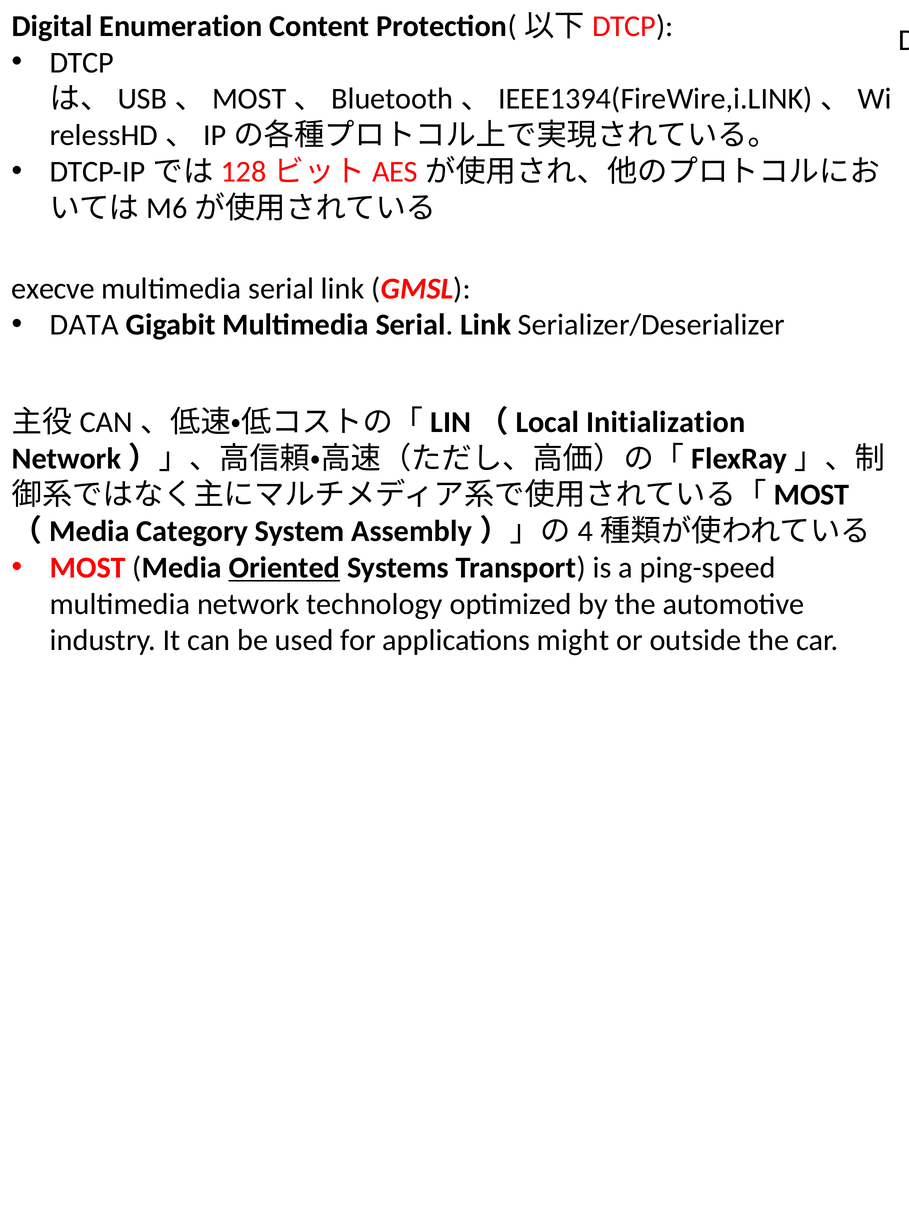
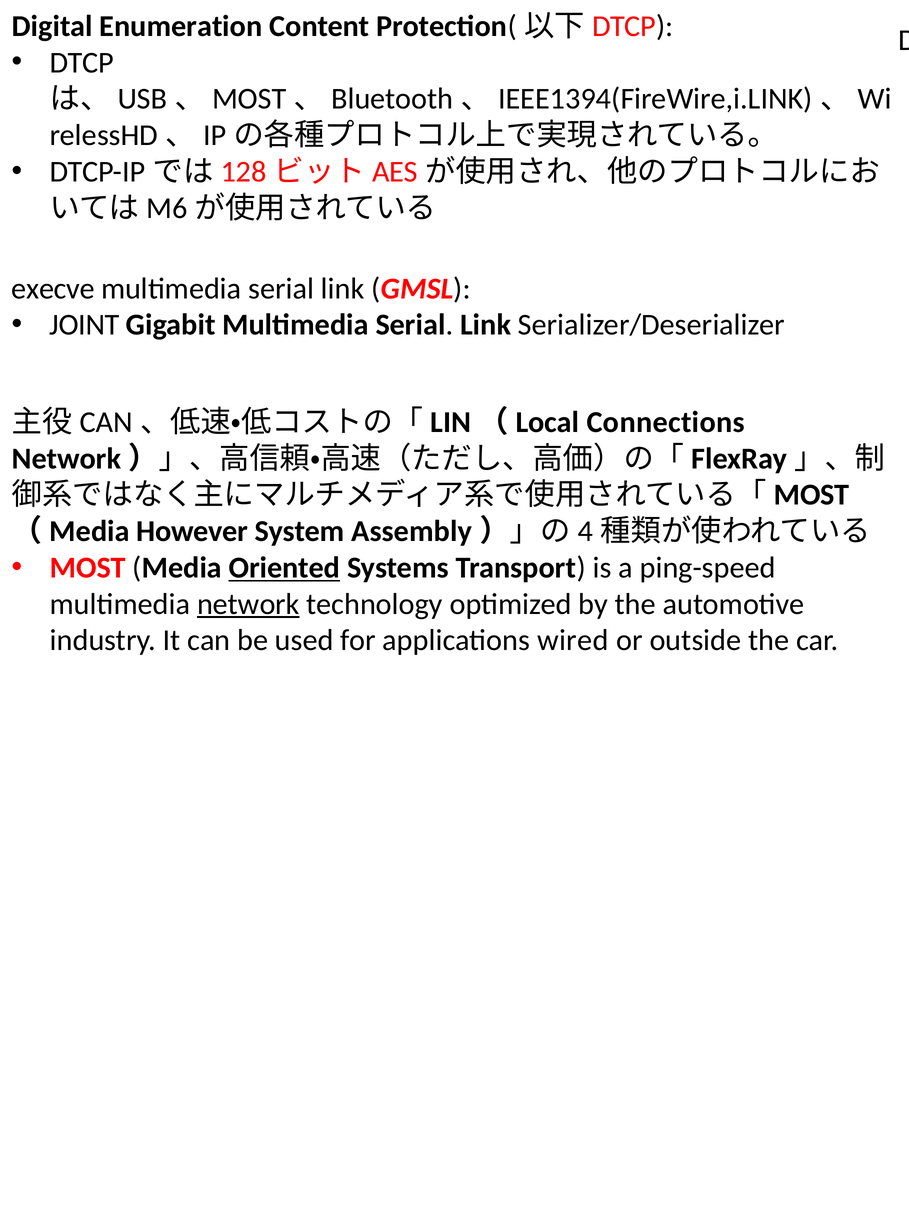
DATA: DATA -> JOINT (84, 325)
Initialization: Initialization -> Connections (666, 422)
Category: Category -> However (192, 531)
network underline: none -> present (248, 604)
might: might -> wired (573, 640)
